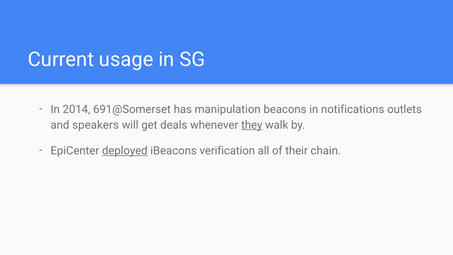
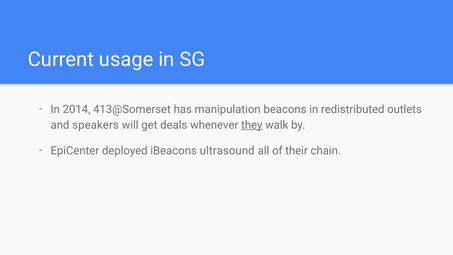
691@Somerset: 691@Somerset -> 413@Somerset (132, 109)
notifications: notifications -> redistributed (353, 109)
deployed underline: present -> none (125, 151)
verification: verification -> ultrasound (227, 151)
